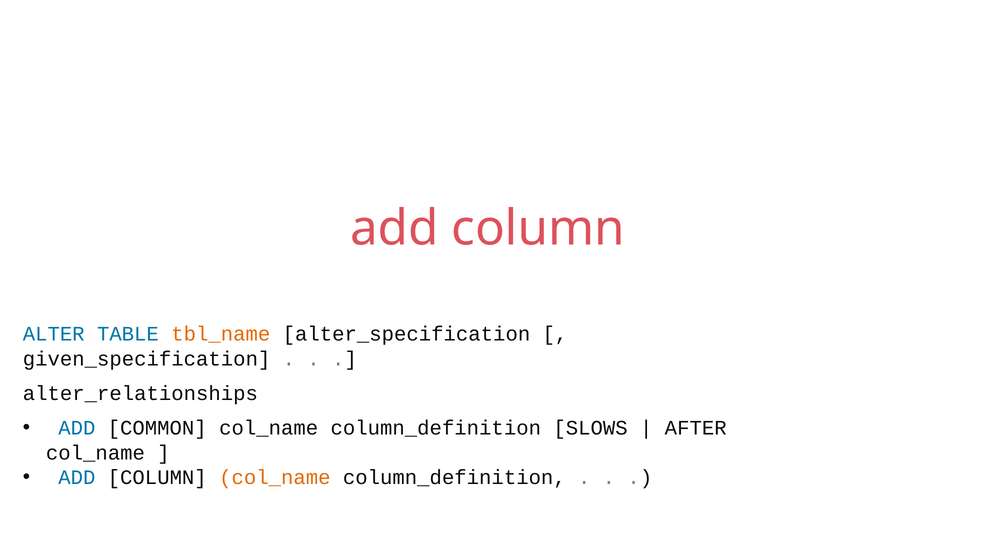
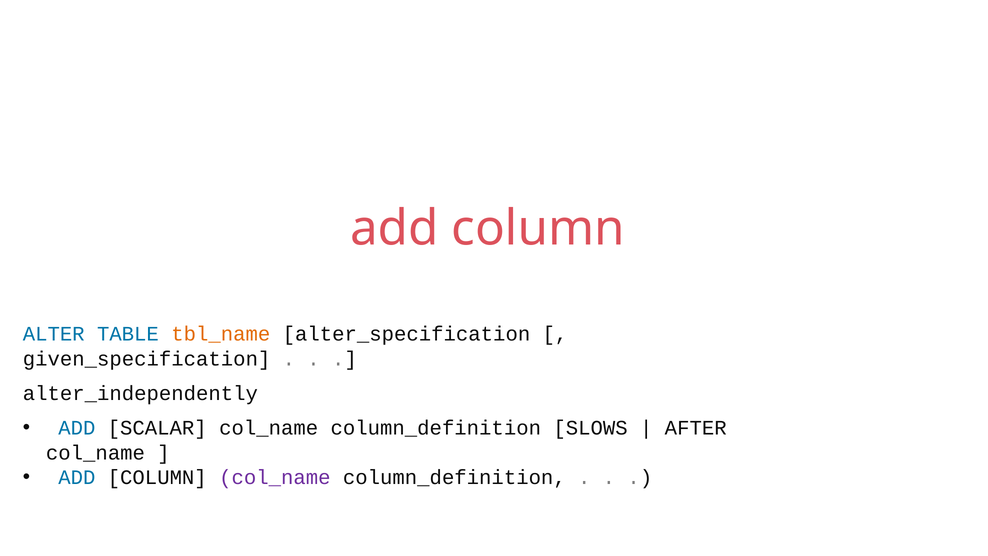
alter_relationships: alter_relationships -> alter_independently (140, 393)
COMMON: COMMON -> SCALAR (157, 428)
col_name colour: orange -> purple (275, 477)
